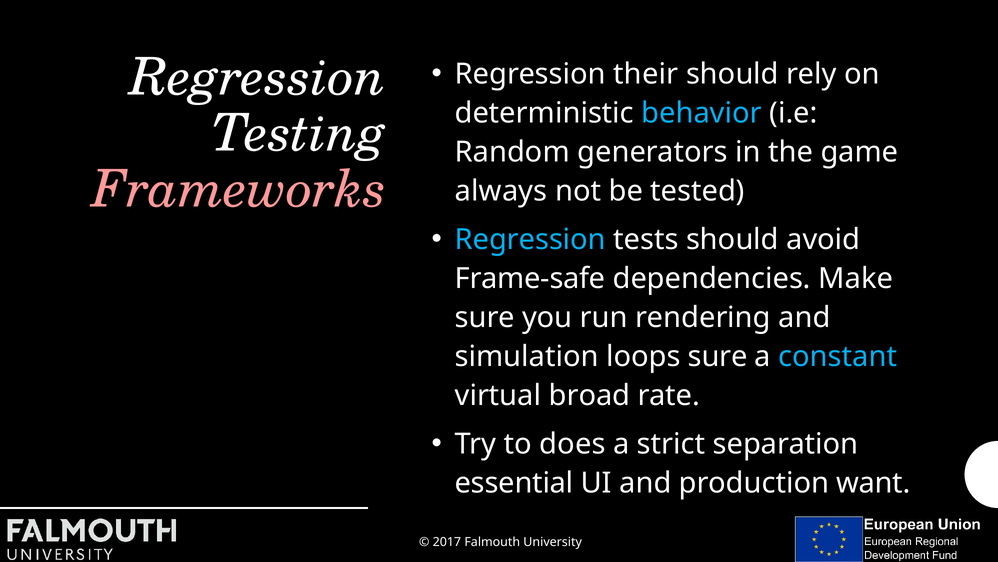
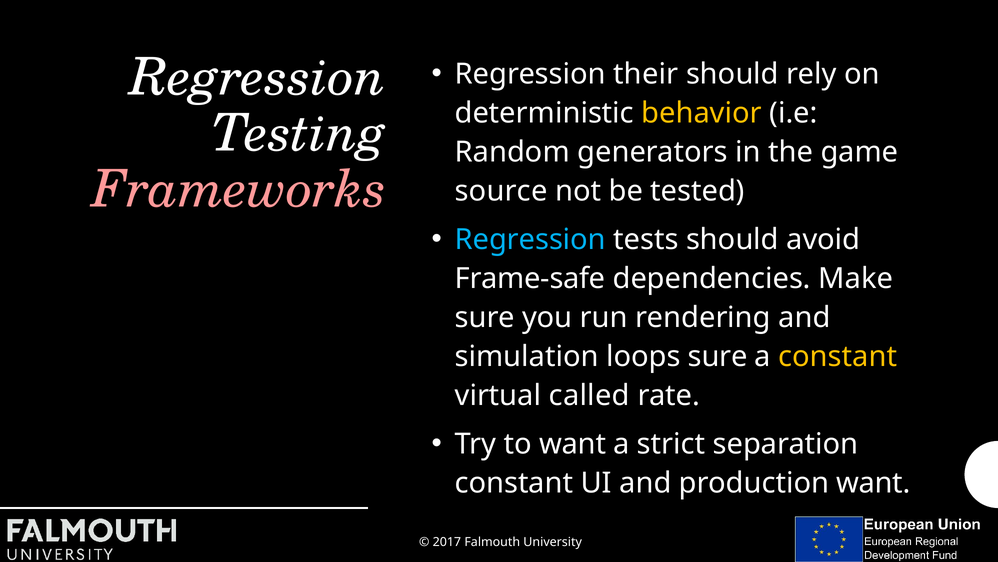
behavior colour: light blue -> yellow (702, 113)
always: always -> source (501, 191)
constant colour: light blue -> yellow (838, 356)
broad: broad -> called (589, 395)
to does: does -> want (573, 444)
essential: essential -> constant (514, 483)
